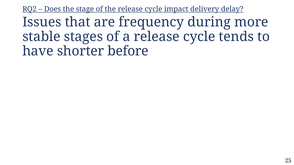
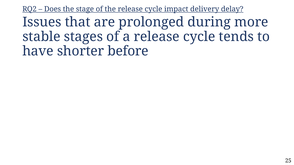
frequency: frequency -> prolonged (151, 22)
